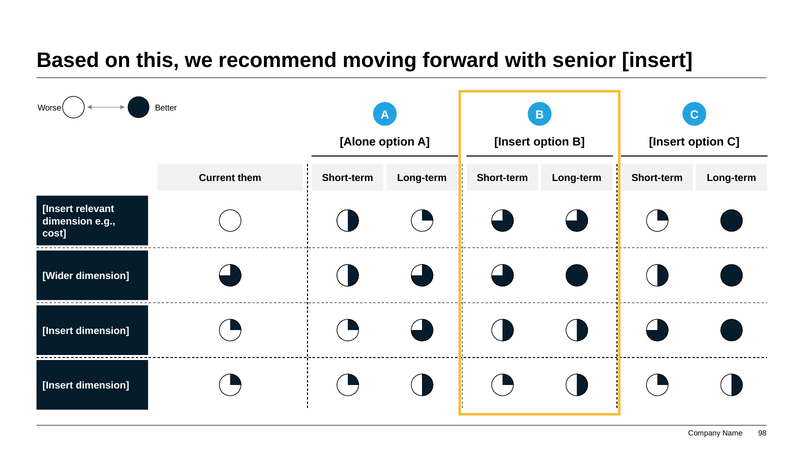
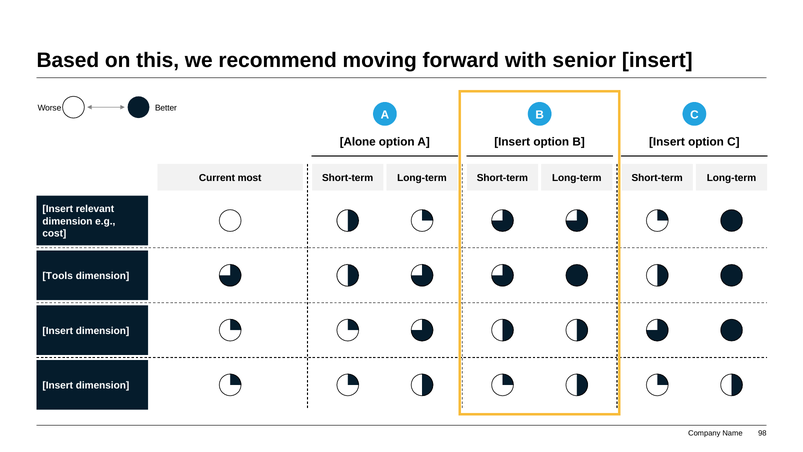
them: them -> most (250, 178)
Wider: Wider -> Tools (58, 276)
